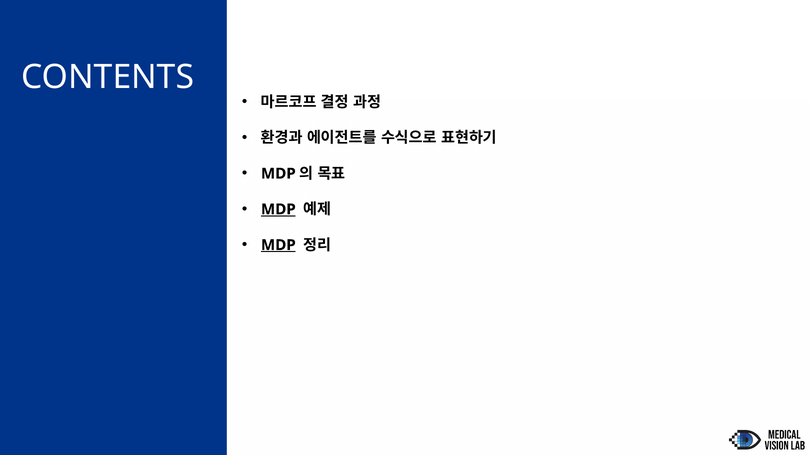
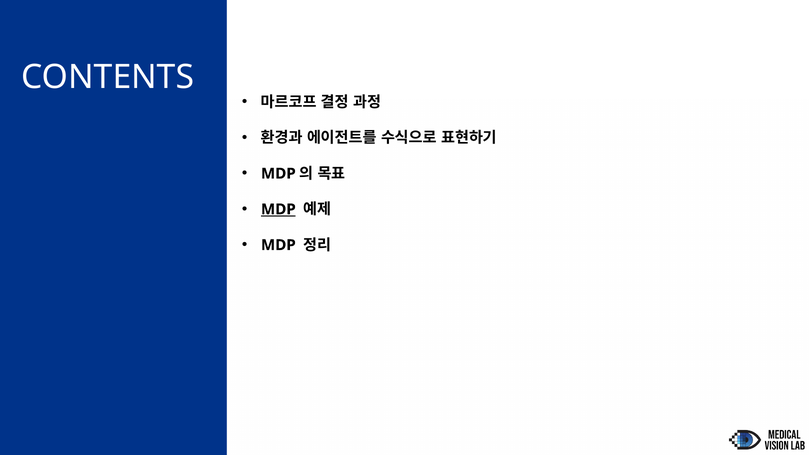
MDP underline: present -> none (278, 245)
